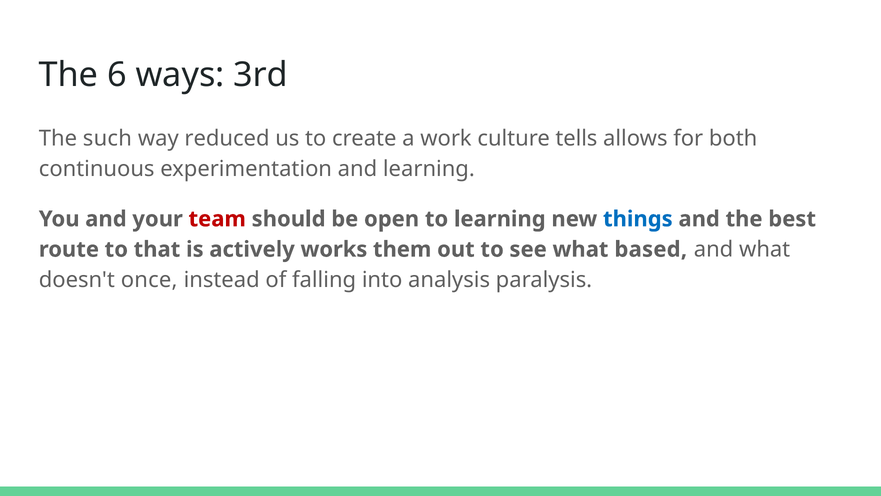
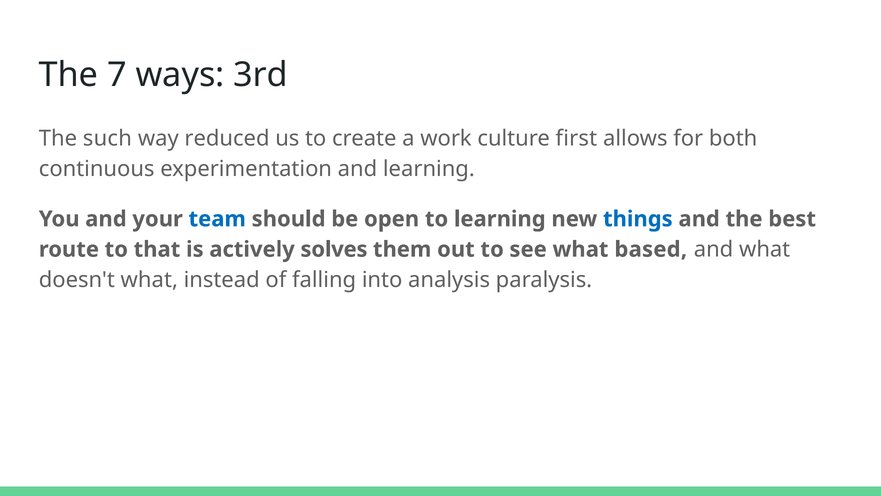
6: 6 -> 7 (117, 75)
tells: tells -> first (576, 139)
team colour: red -> blue (217, 219)
works: works -> solves (334, 249)
doesn't once: once -> what (149, 280)
